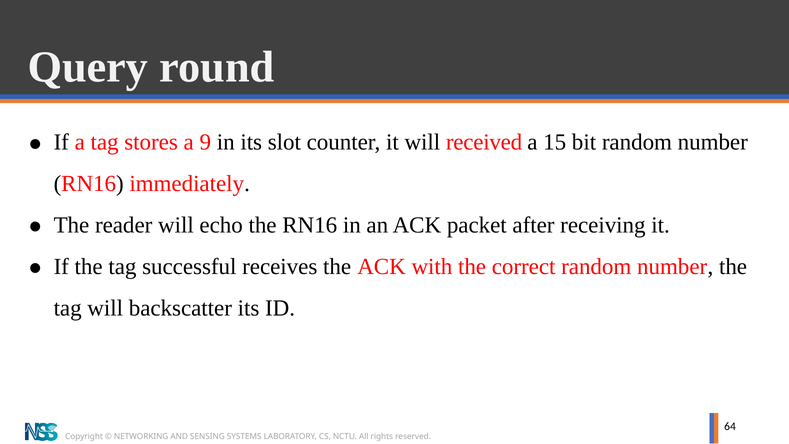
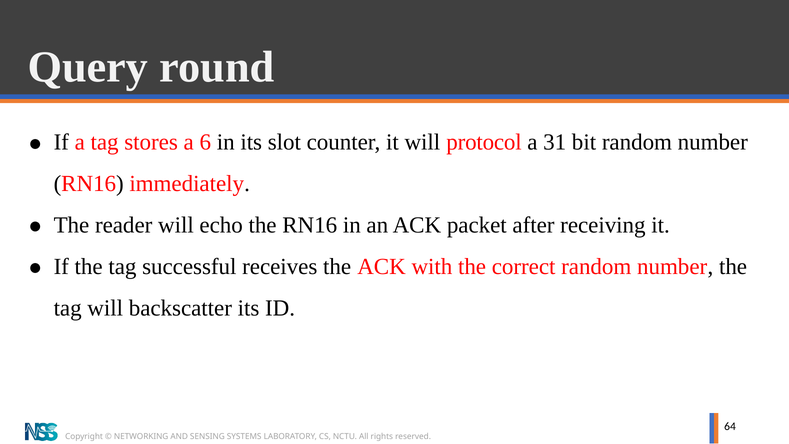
9: 9 -> 6 (205, 142)
received: received -> protocol (484, 142)
15: 15 -> 31 (555, 142)
